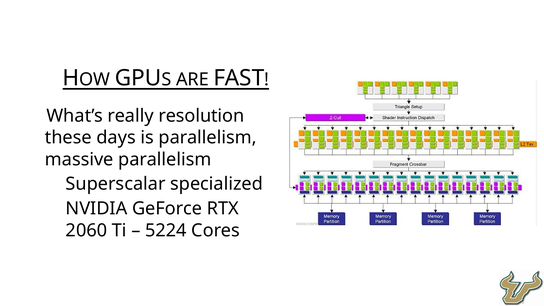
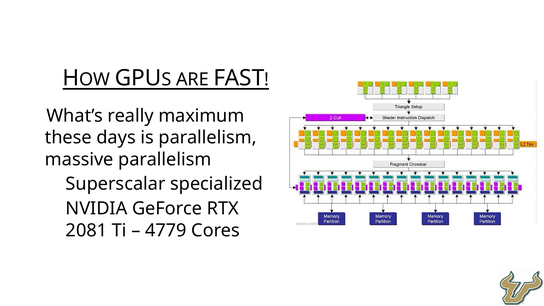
resolution: resolution -> maximum (201, 116)
2060: 2060 -> 2081 (86, 230)
5224: 5224 -> 4779 (166, 230)
